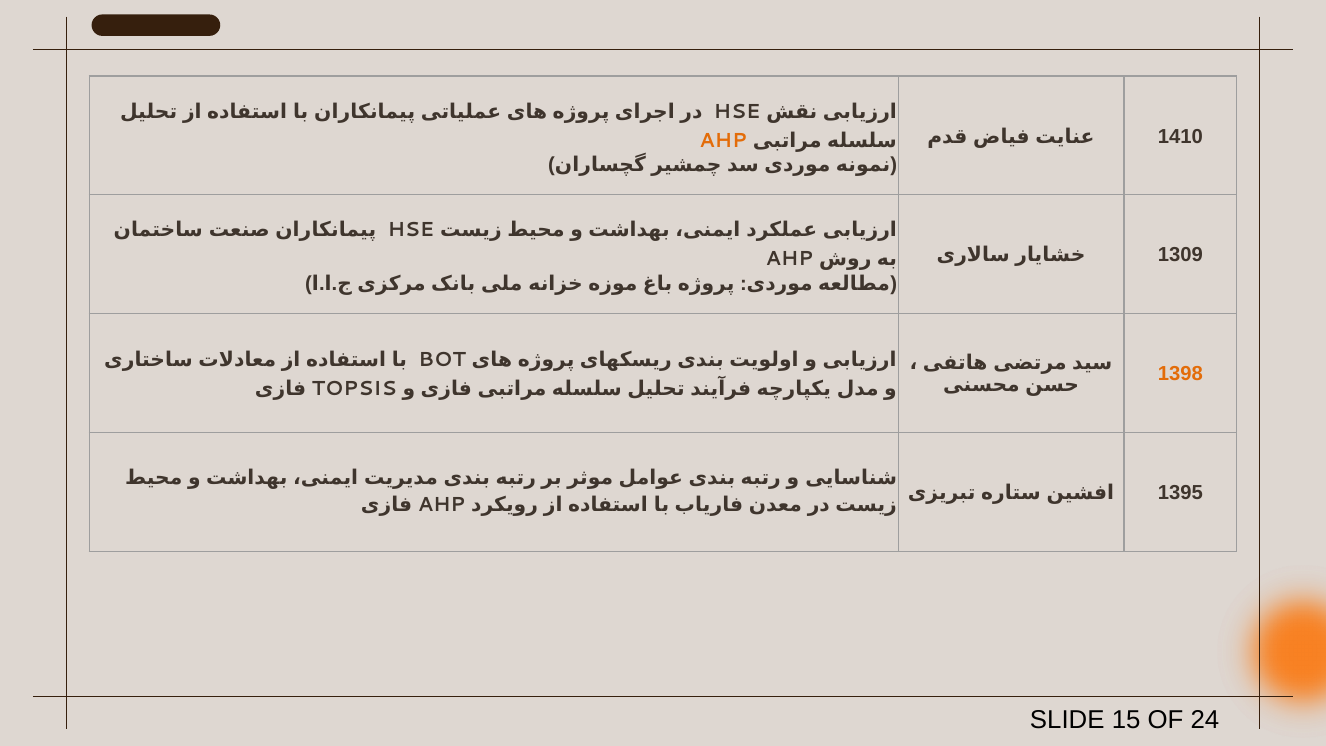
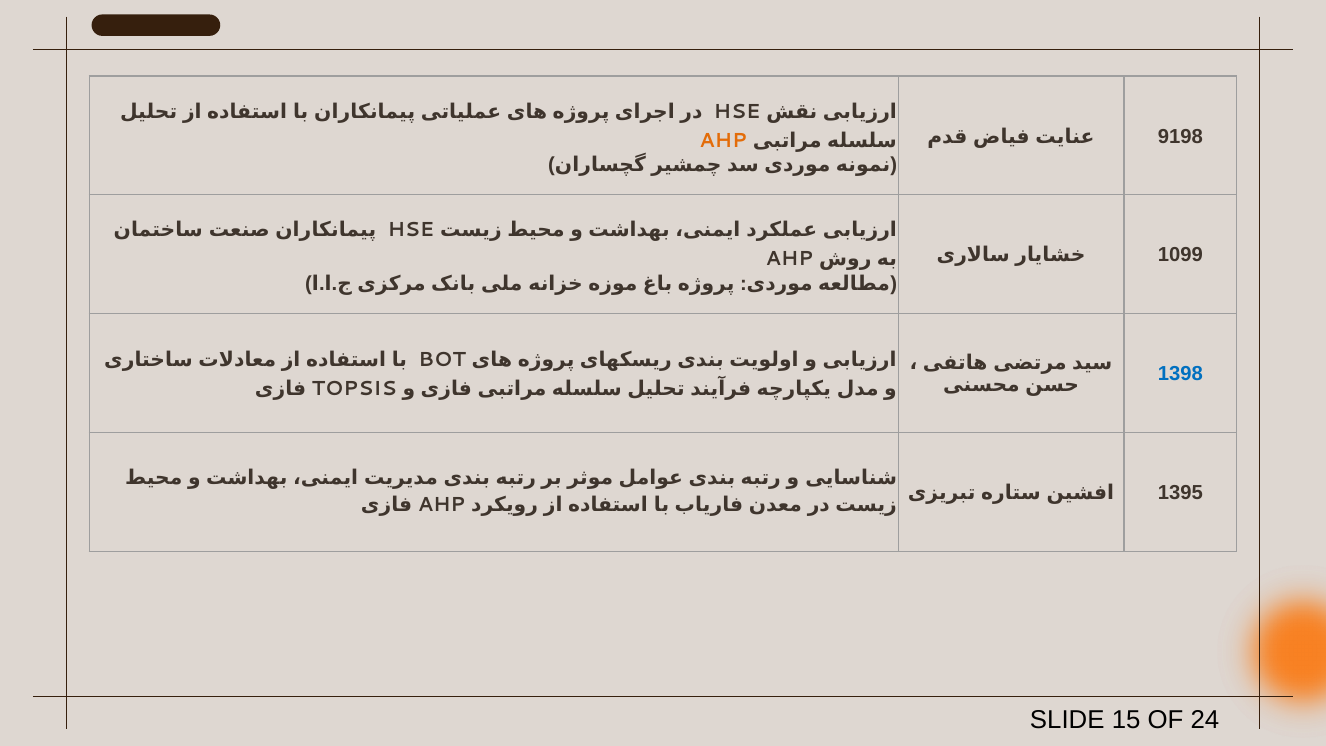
1410: 1410 -> 9198 (1180, 136)
1309: 1309 -> 1099 (1180, 255)
1398 colour: orange -> blue (1180, 374)
